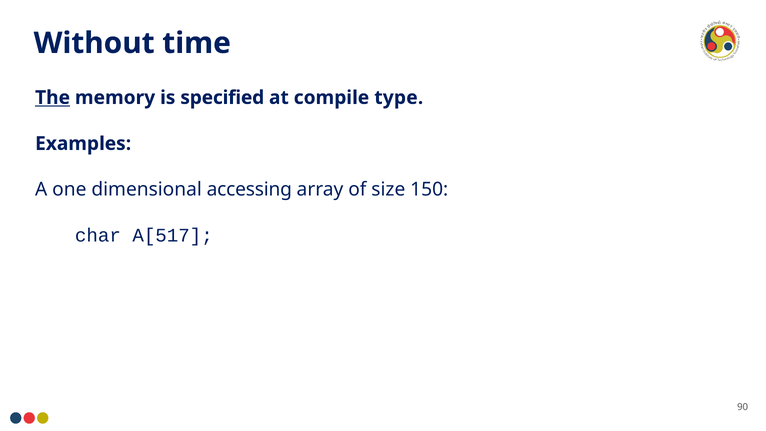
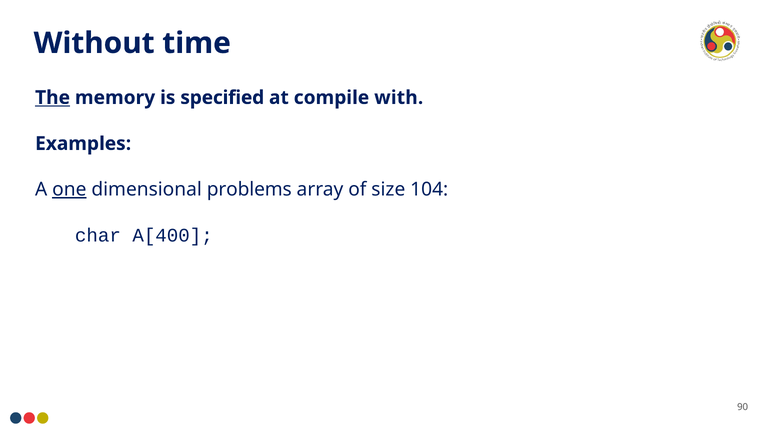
type: type -> with (399, 98)
one underline: none -> present (69, 189)
accessing: accessing -> problems (249, 189)
150: 150 -> 104 (429, 189)
A[517: A[517 -> A[400 (173, 235)
